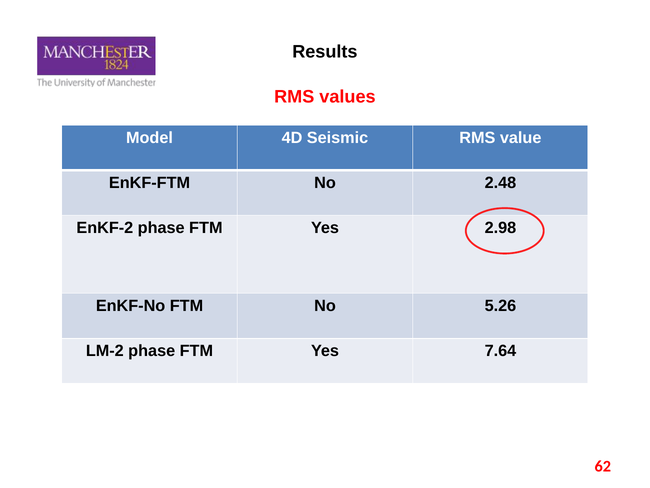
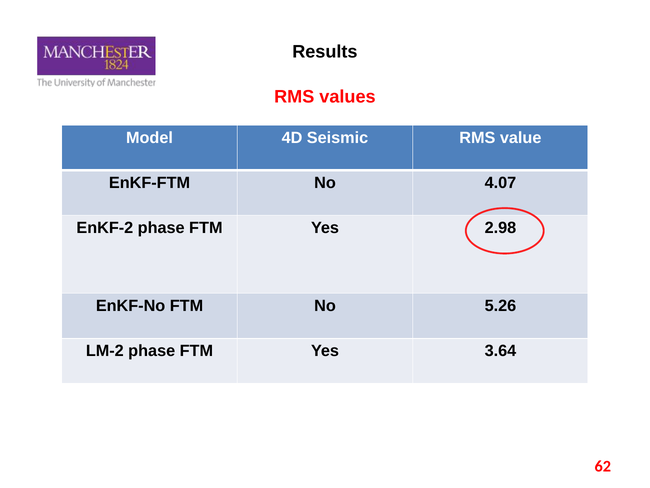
2.48: 2.48 -> 4.07 (500, 183)
7.64: 7.64 -> 3.64 (500, 351)
